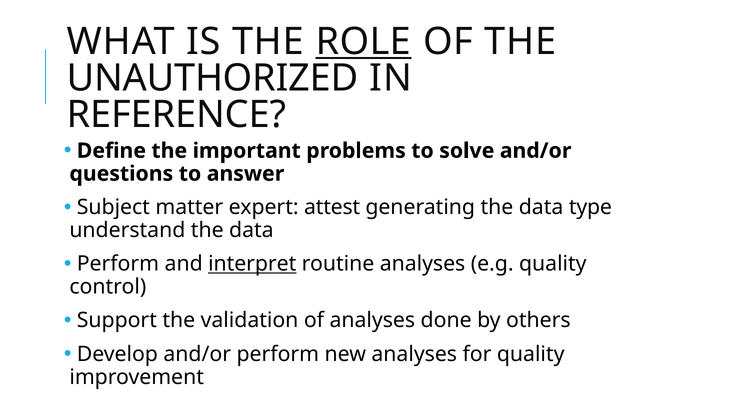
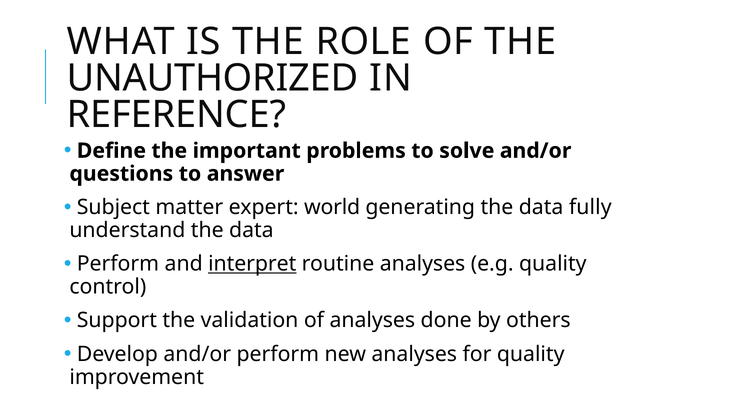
ROLE underline: present -> none (363, 42)
attest: attest -> world (332, 207)
type: type -> fully (590, 207)
